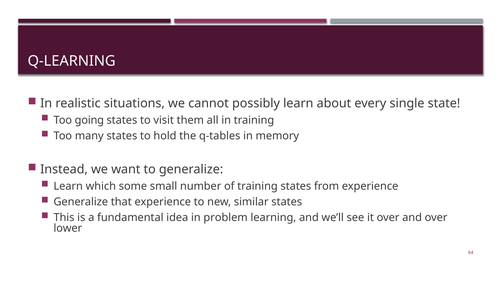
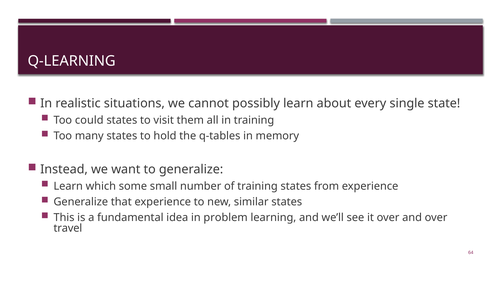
going: going -> could (89, 120)
lower: lower -> travel (68, 228)
